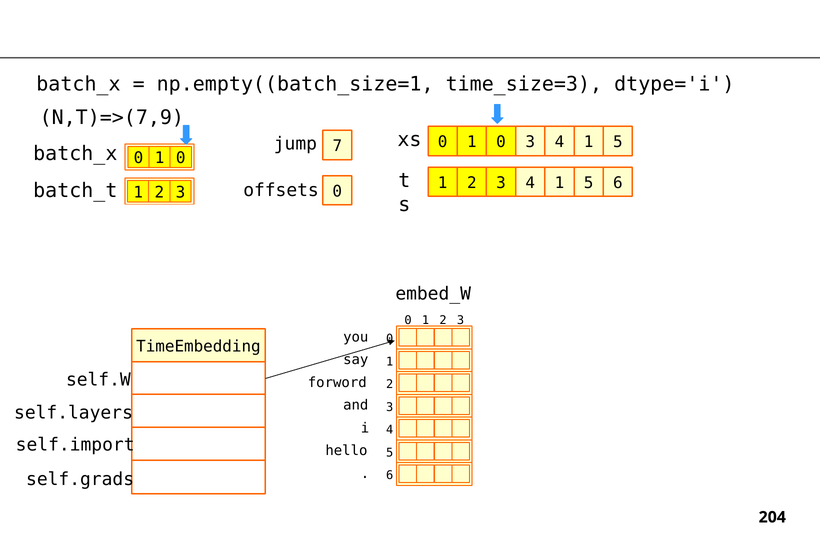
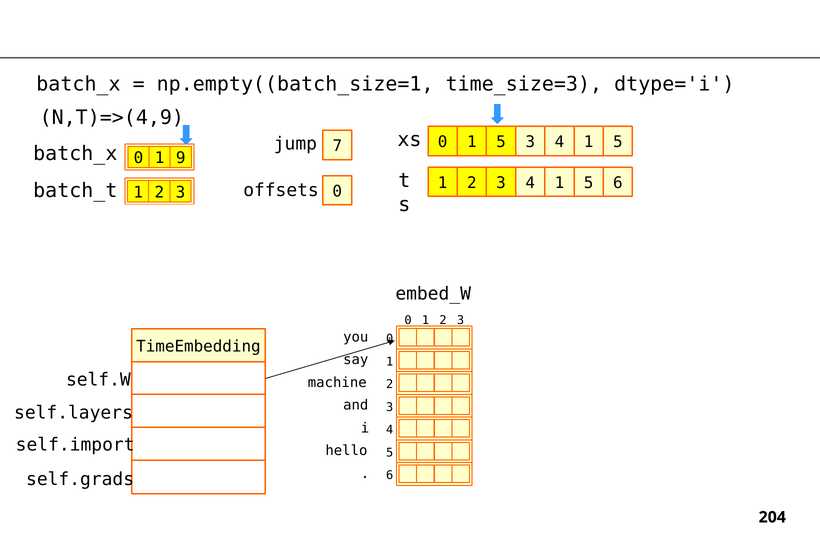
N,T)=>(7,9: N,T)=>(7,9 -> N,T)=>(4,9 (112, 118)
0: 0 -> 5 (501, 142)
0: 0 -> 9 (181, 158)
forword: forword -> machine (337, 382)
